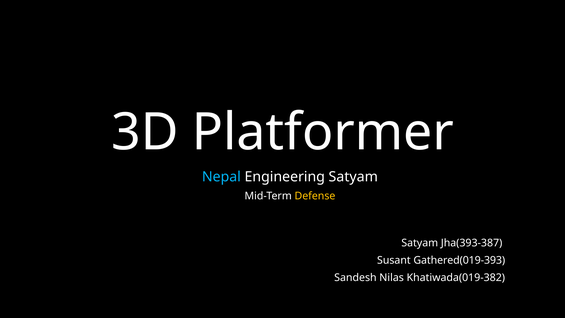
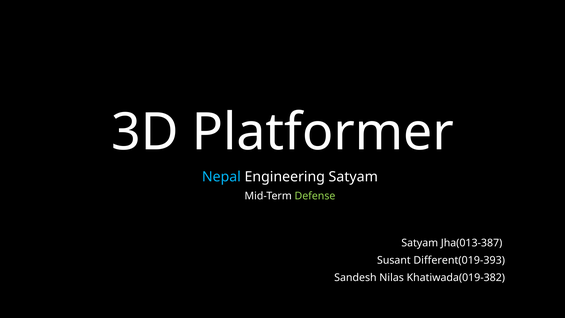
Defense colour: yellow -> light green (315, 196)
Jha(393-387: Jha(393-387 -> Jha(013-387 (472, 243)
Gathered(019-393: Gathered(019-393 -> Different(019-393 (459, 260)
